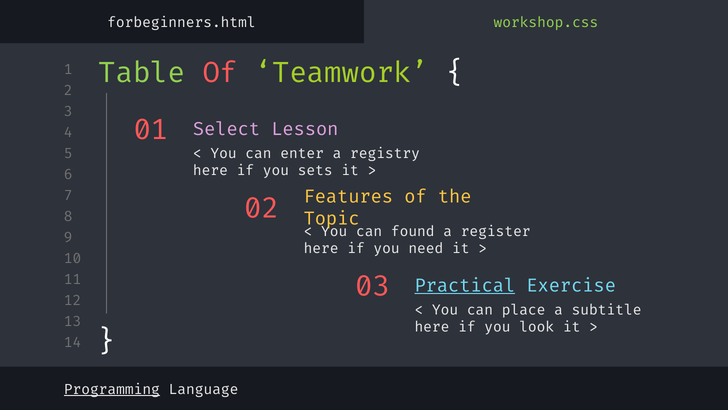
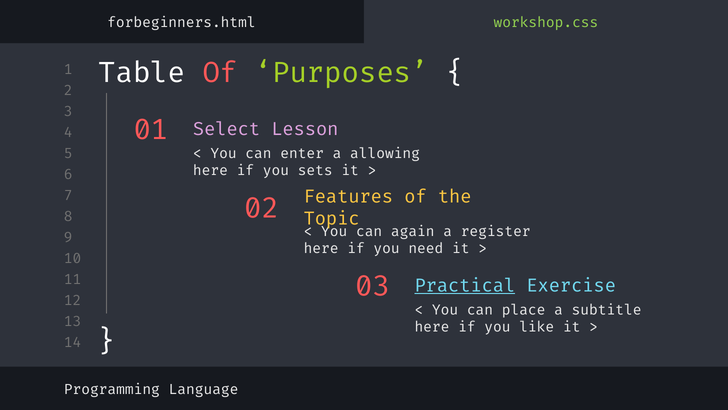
Table colour: light green -> white (142, 73)
Teamwork: Teamwork -> Purposes (342, 73)
registry: registry -> allowing (385, 153)
found: found -> again (413, 231)
look: look -> like (537, 327)
Programming underline: present -> none (112, 389)
